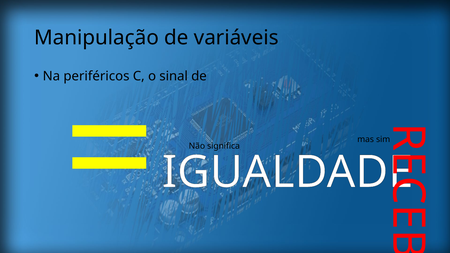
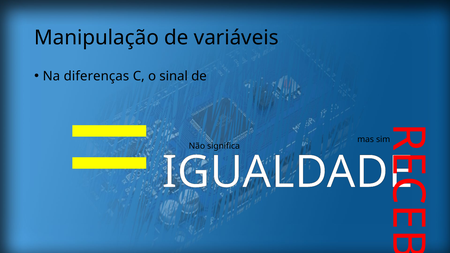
periféricos: periféricos -> diferenças (96, 76)
